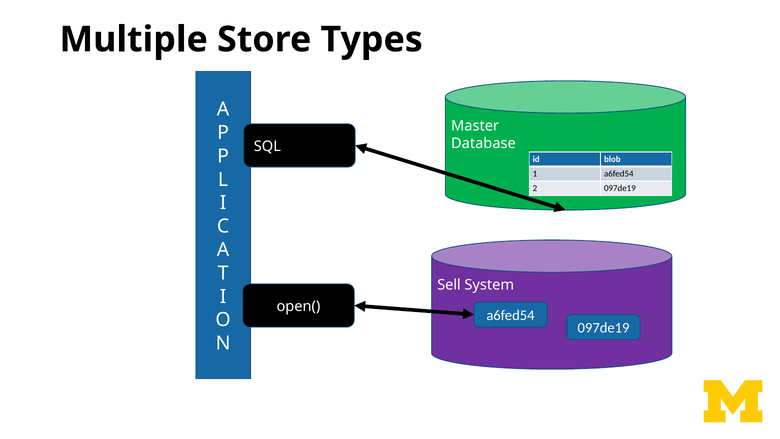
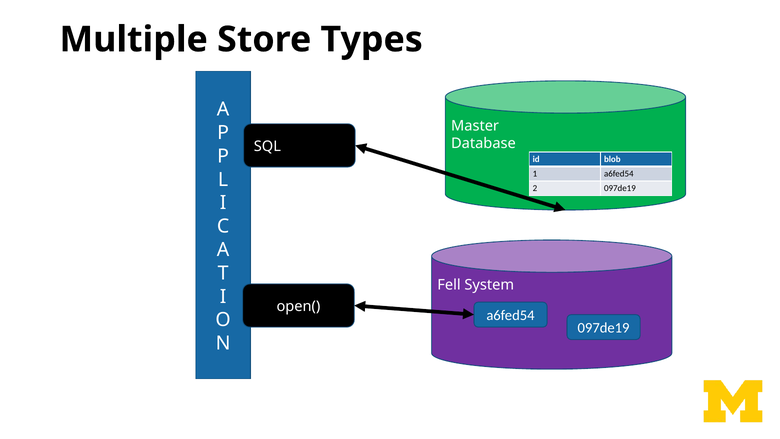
Sell: Sell -> Fell (449, 285)
